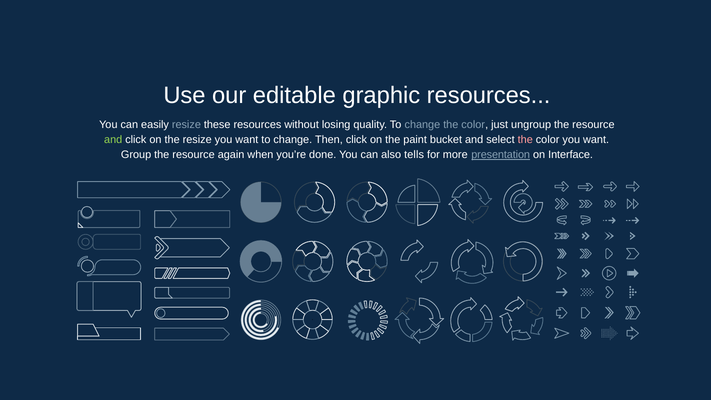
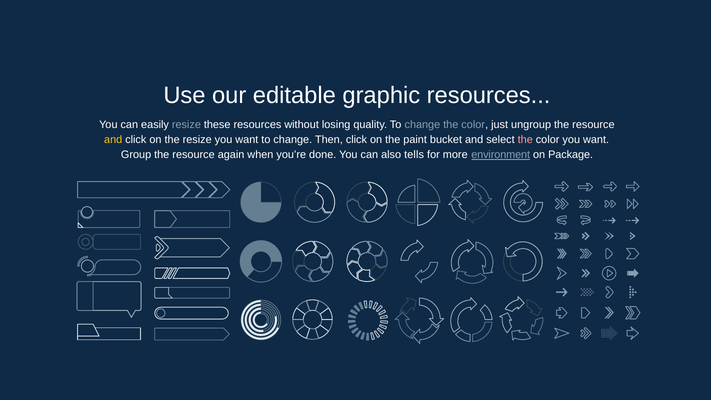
and colour: light green -> yellow (113, 140)
presentation: presentation -> environment (501, 155)
Interface: Interface -> Package (571, 155)
